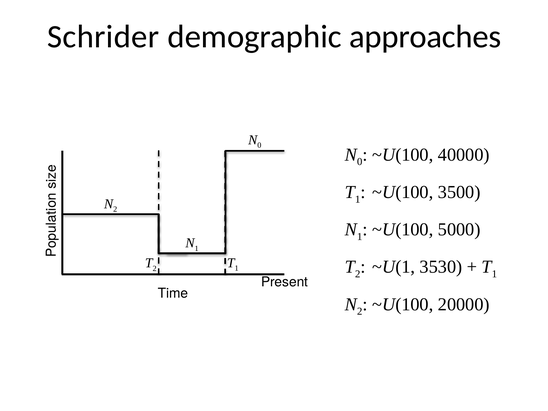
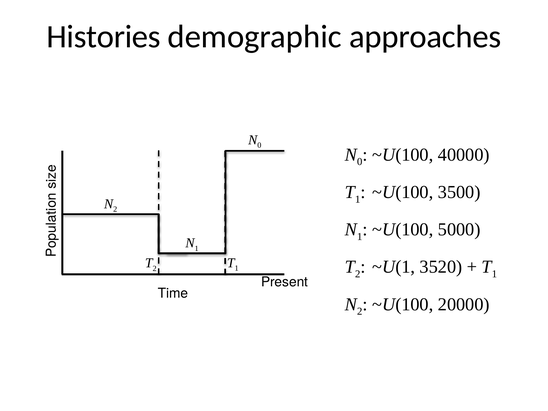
Schrider: Schrider -> Histories (104, 37)
3530: 3530 -> 3520 (441, 267)
